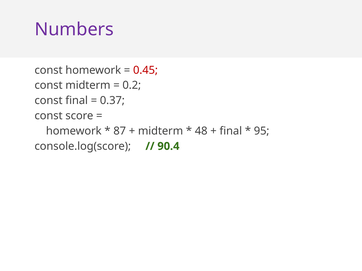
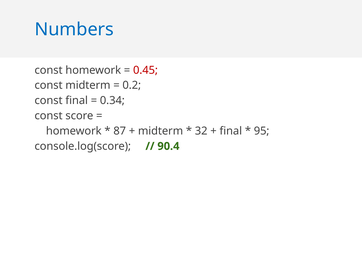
Numbers colour: purple -> blue (74, 29)
0.37: 0.37 -> 0.34 (112, 101)
48: 48 -> 32 (201, 131)
